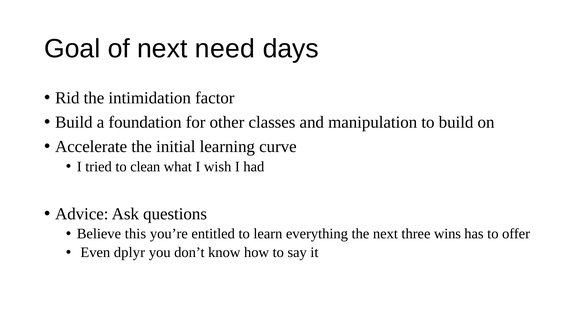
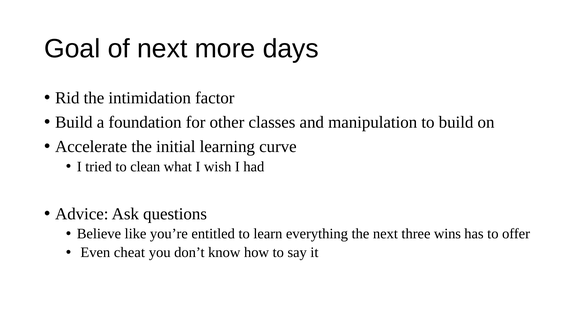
need: need -> more (225, 49)
this: this -> like (136, 234)
dplyr: dplyr -> cheat (129, 253)
